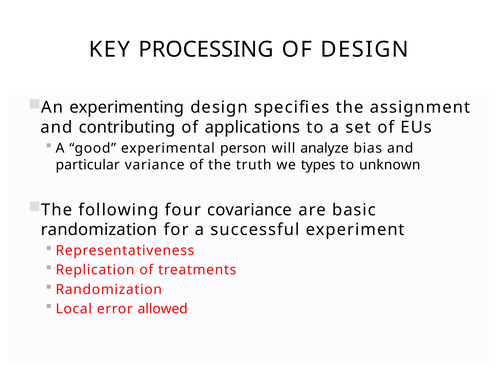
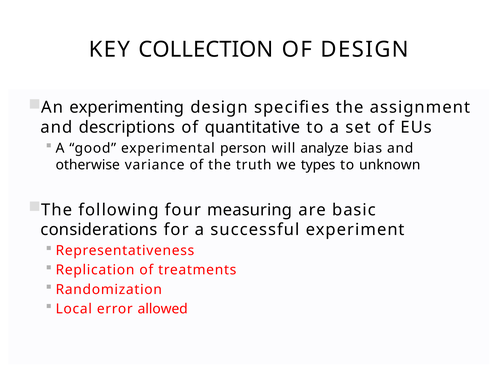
PROCESSING: PROCESSING -> COLLECTION (206, 50)
contributing: contributing -> descriptions (127, 127)
applications: applications -> quantitative (252, 127)
particular: particular -> otherwise (88, 165)
covariance: covariance -> measuring (250, 210)
randomization: randomization -> considerations (99, 230)
